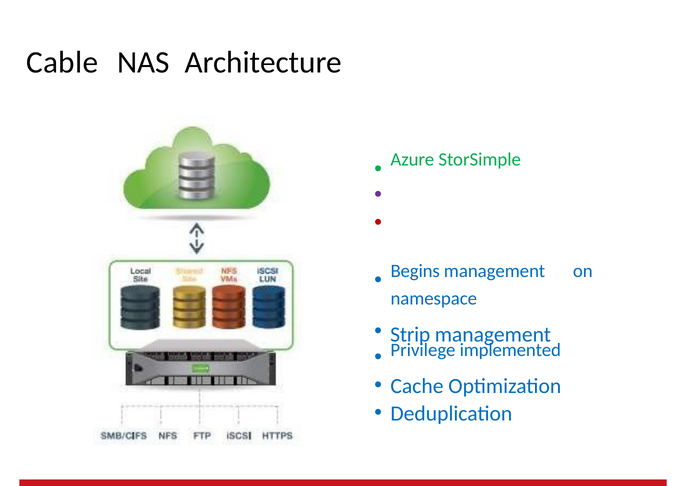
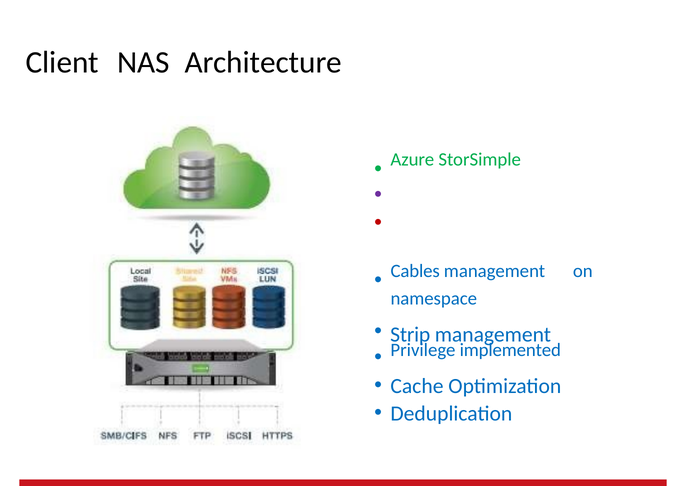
Cable: Cable -> Client (62, 62)
Begins: Begins -> Cables (415, 271)
